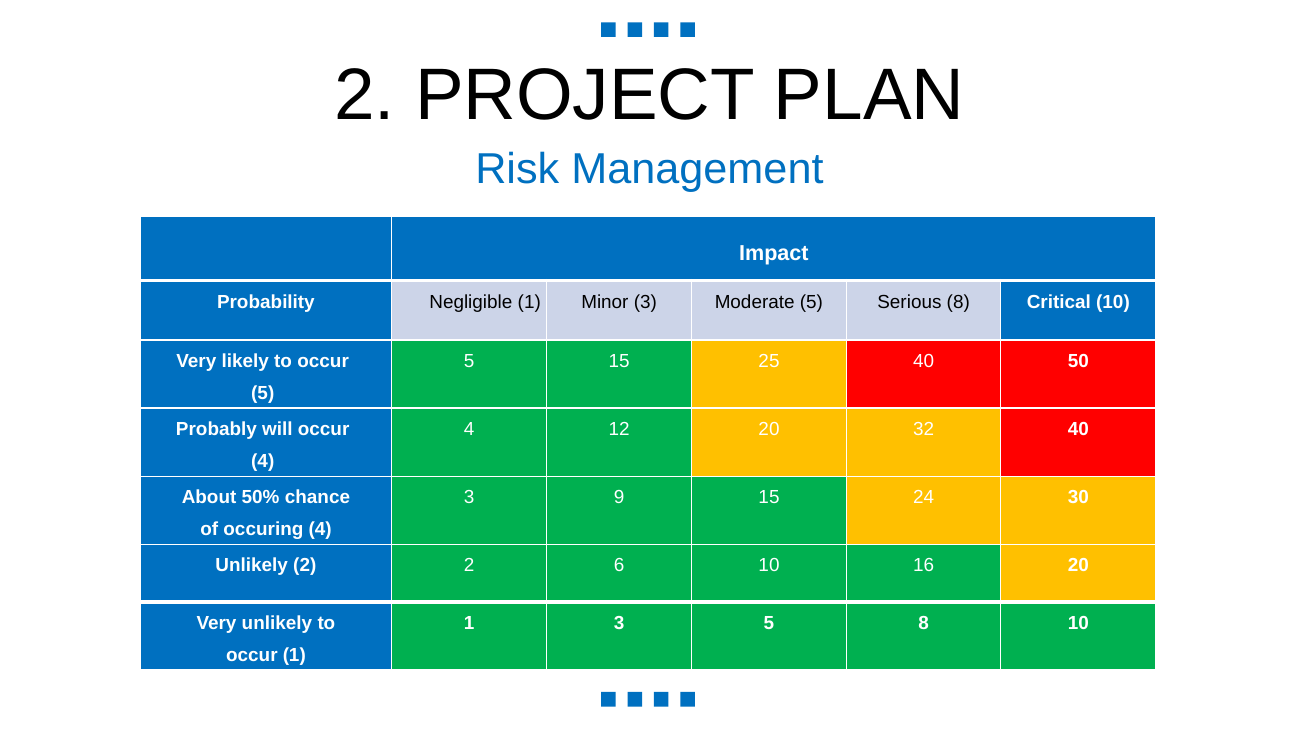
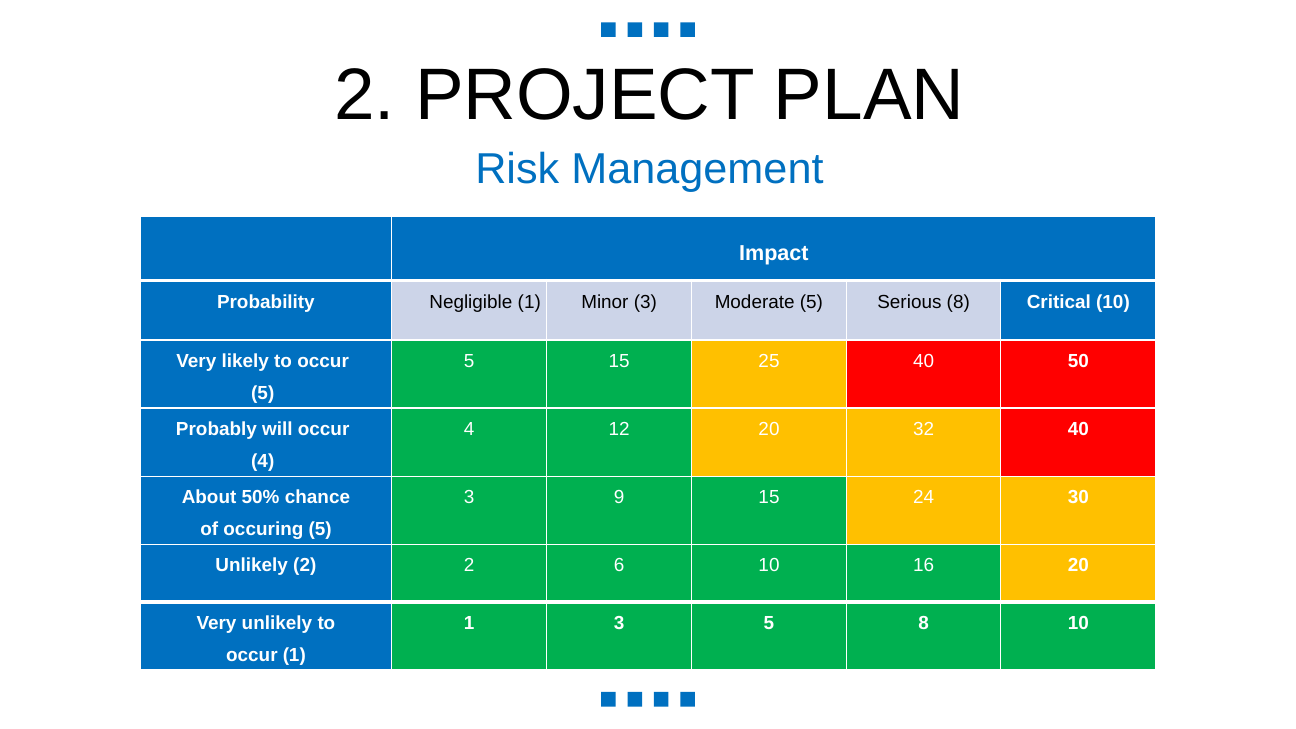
occuring 4: 4 -> 5 (320, 529)
